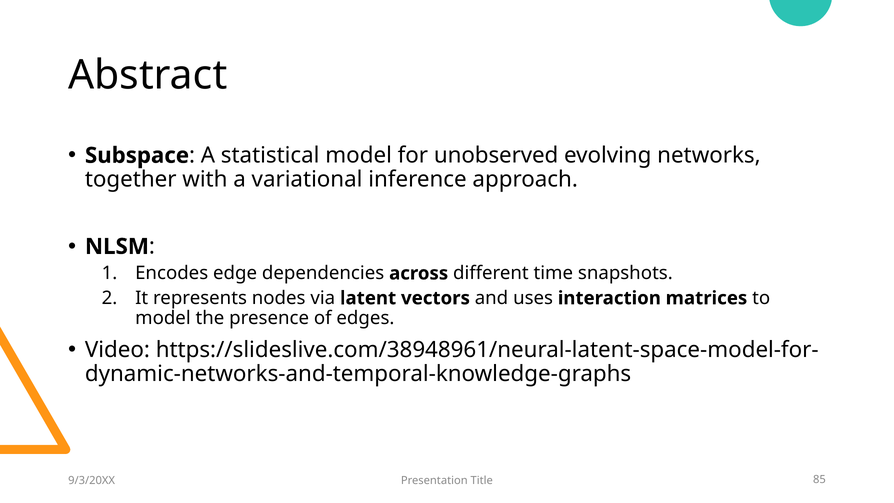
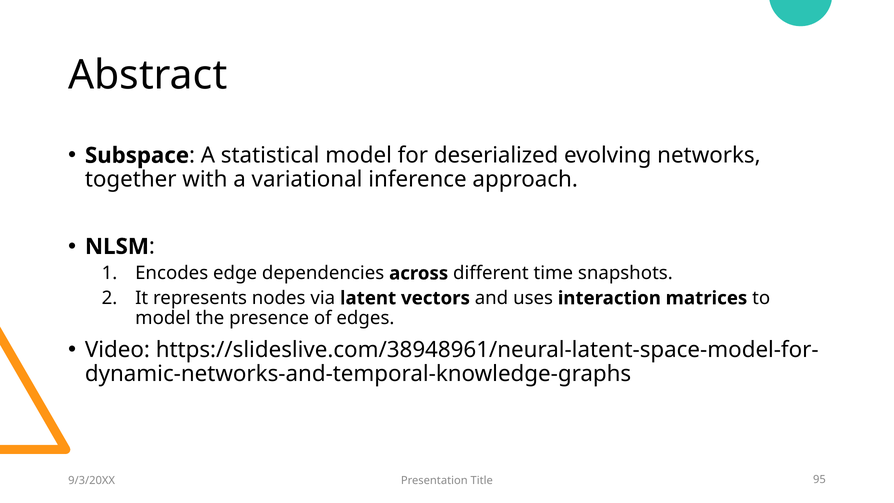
unobserved: unobserved -> deserialized (496, 155)
85: 85 -> 95 (819, 479)
